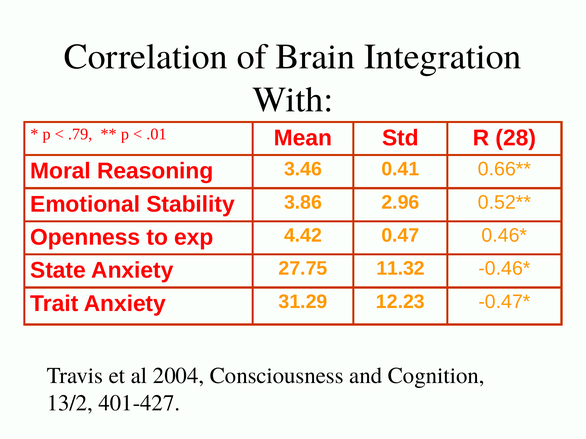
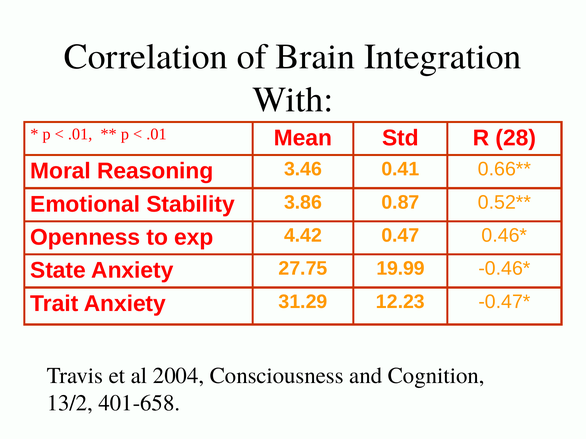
.79: .79 -> .01 (80, 134)
2.96: 2.96 -> 0.87 (400, 203)
11.32: 11.32 -> 19.99 (400, 269)
401-427: 401-427 -> 401-658 (139, 404)
